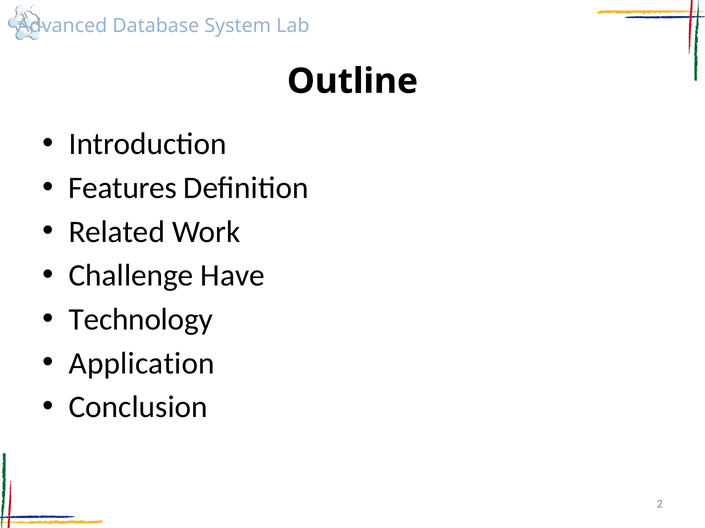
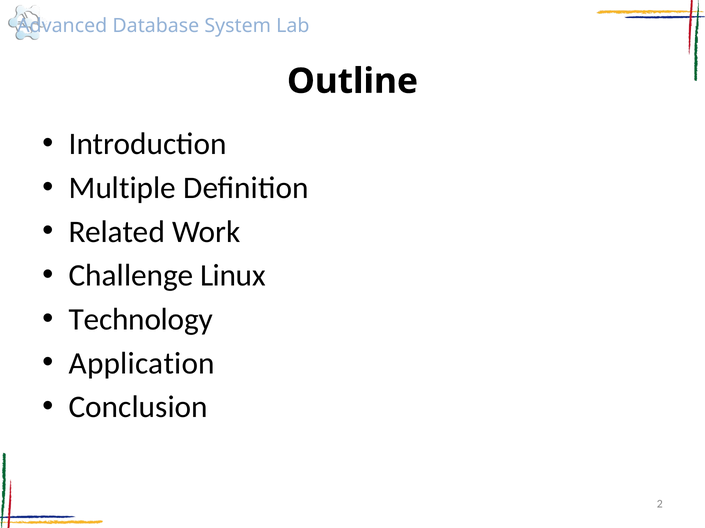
Features: Features -> Multiple (122, 188)
Have: Have -> Linux (233, 276)
